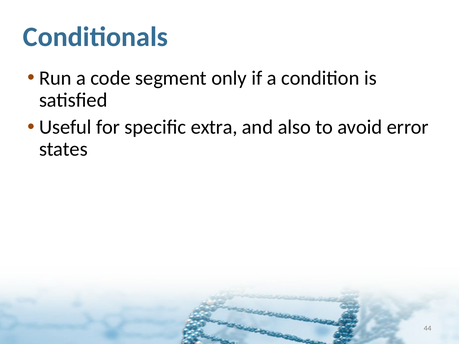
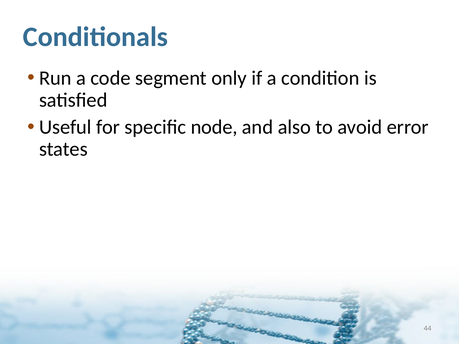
extra: extra -> node (214, 127)
